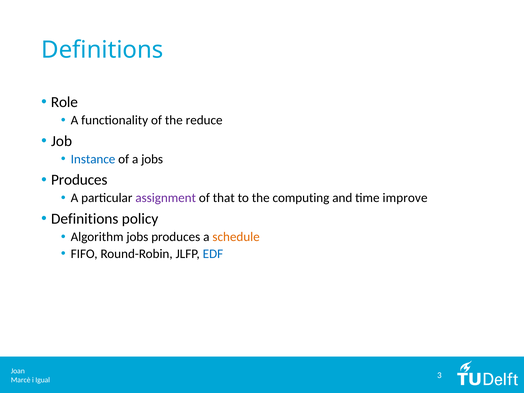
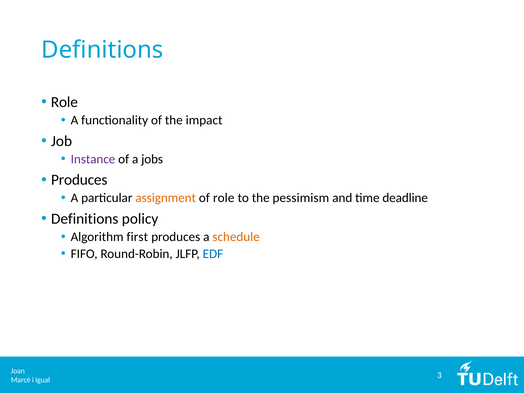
reduce: reduce -> impact (204, 120)
Instance colour: blue -> purple (93, 159)
assignment colour: purple -> orange (166, 198)
of that: that -> role (224, 198)
computing: computing -> pessimism (301, 198)
improve: improve -> deadline (405, 198)
Algorithm jobs: jobs -> first (137, 237)
